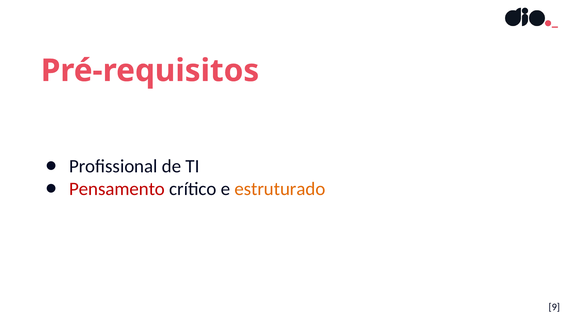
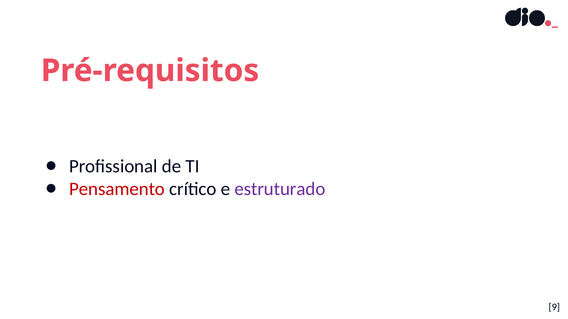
estruturado colour: orange -> purple (280, 189)
